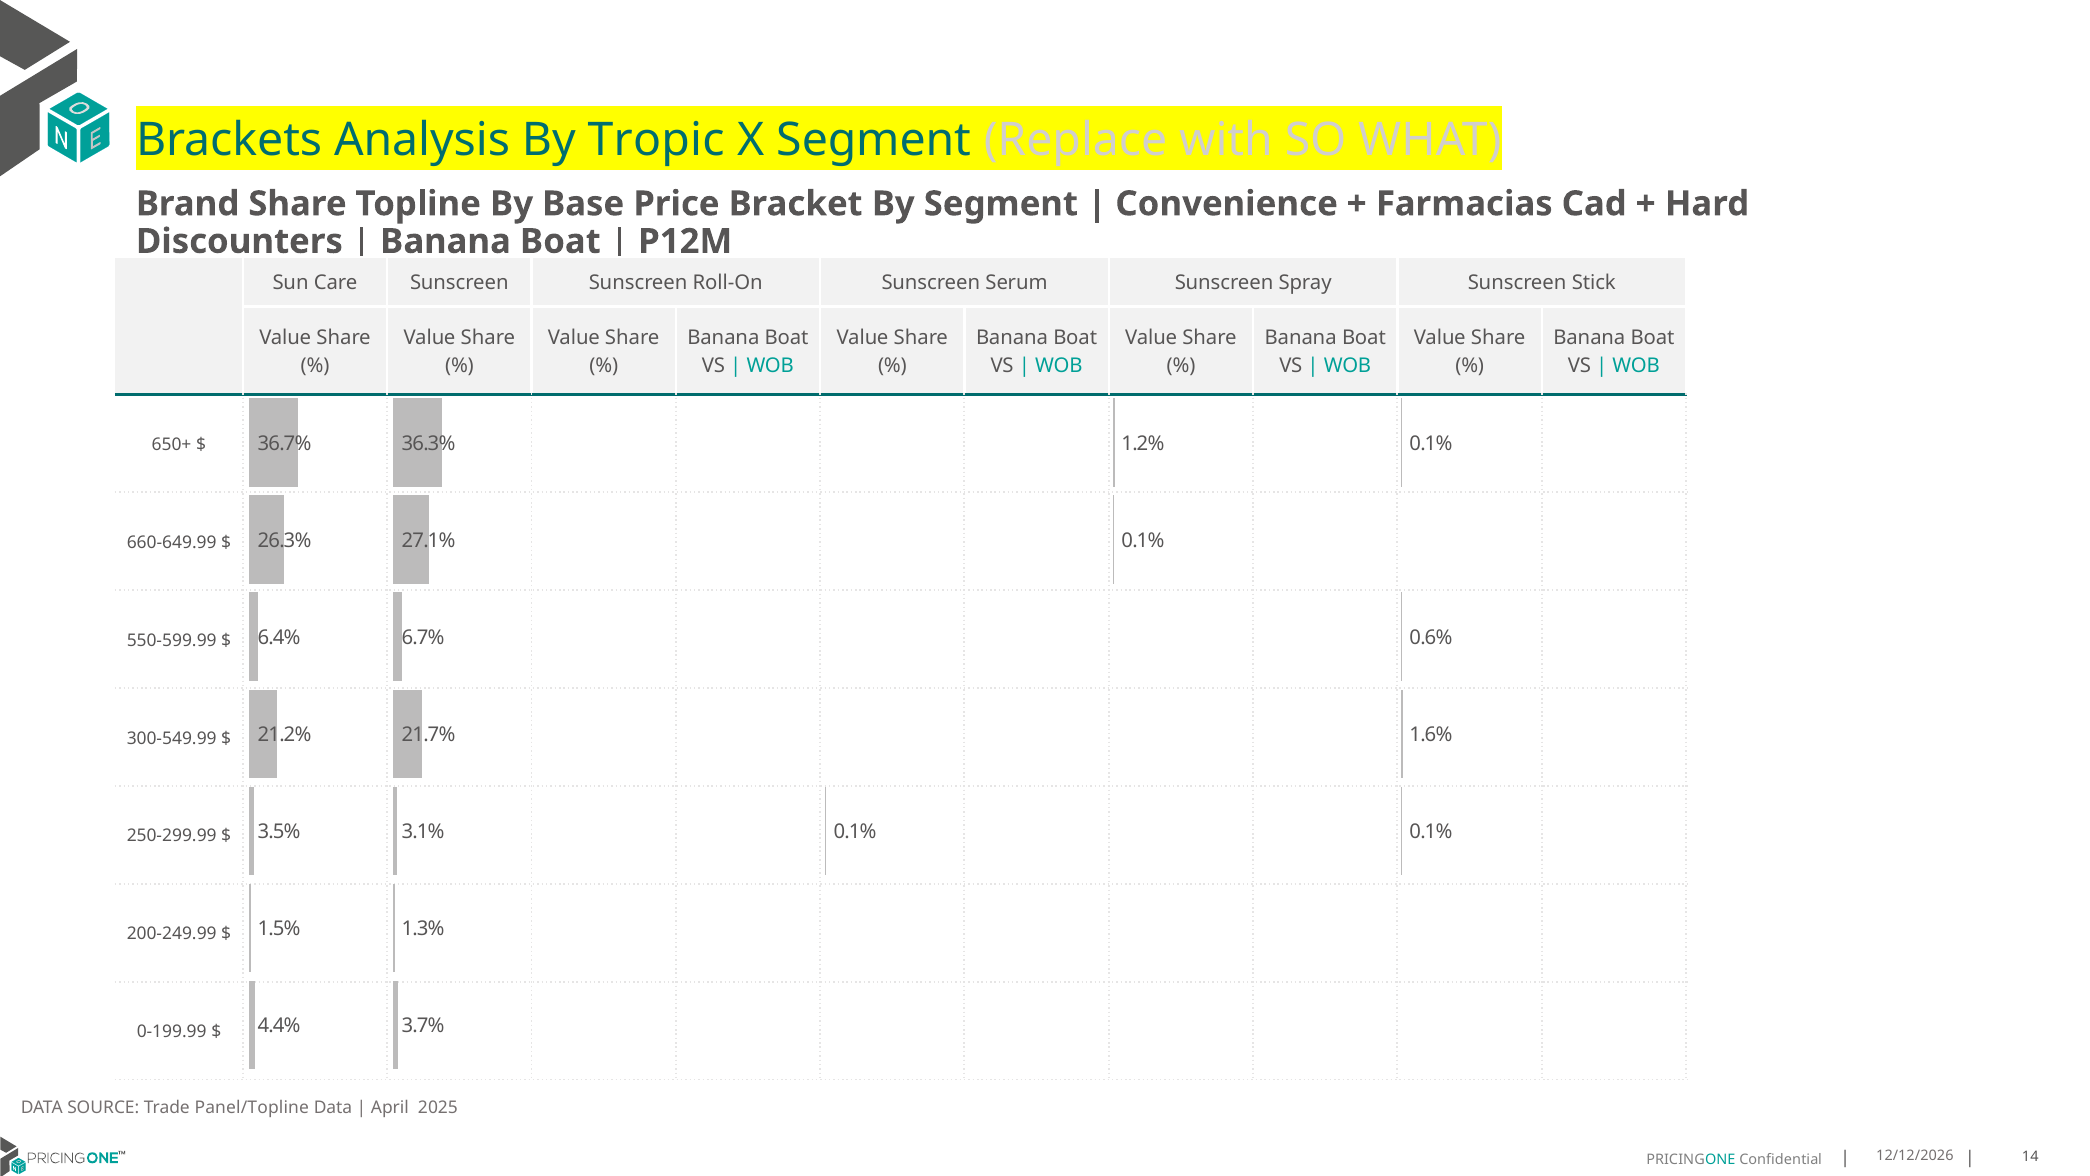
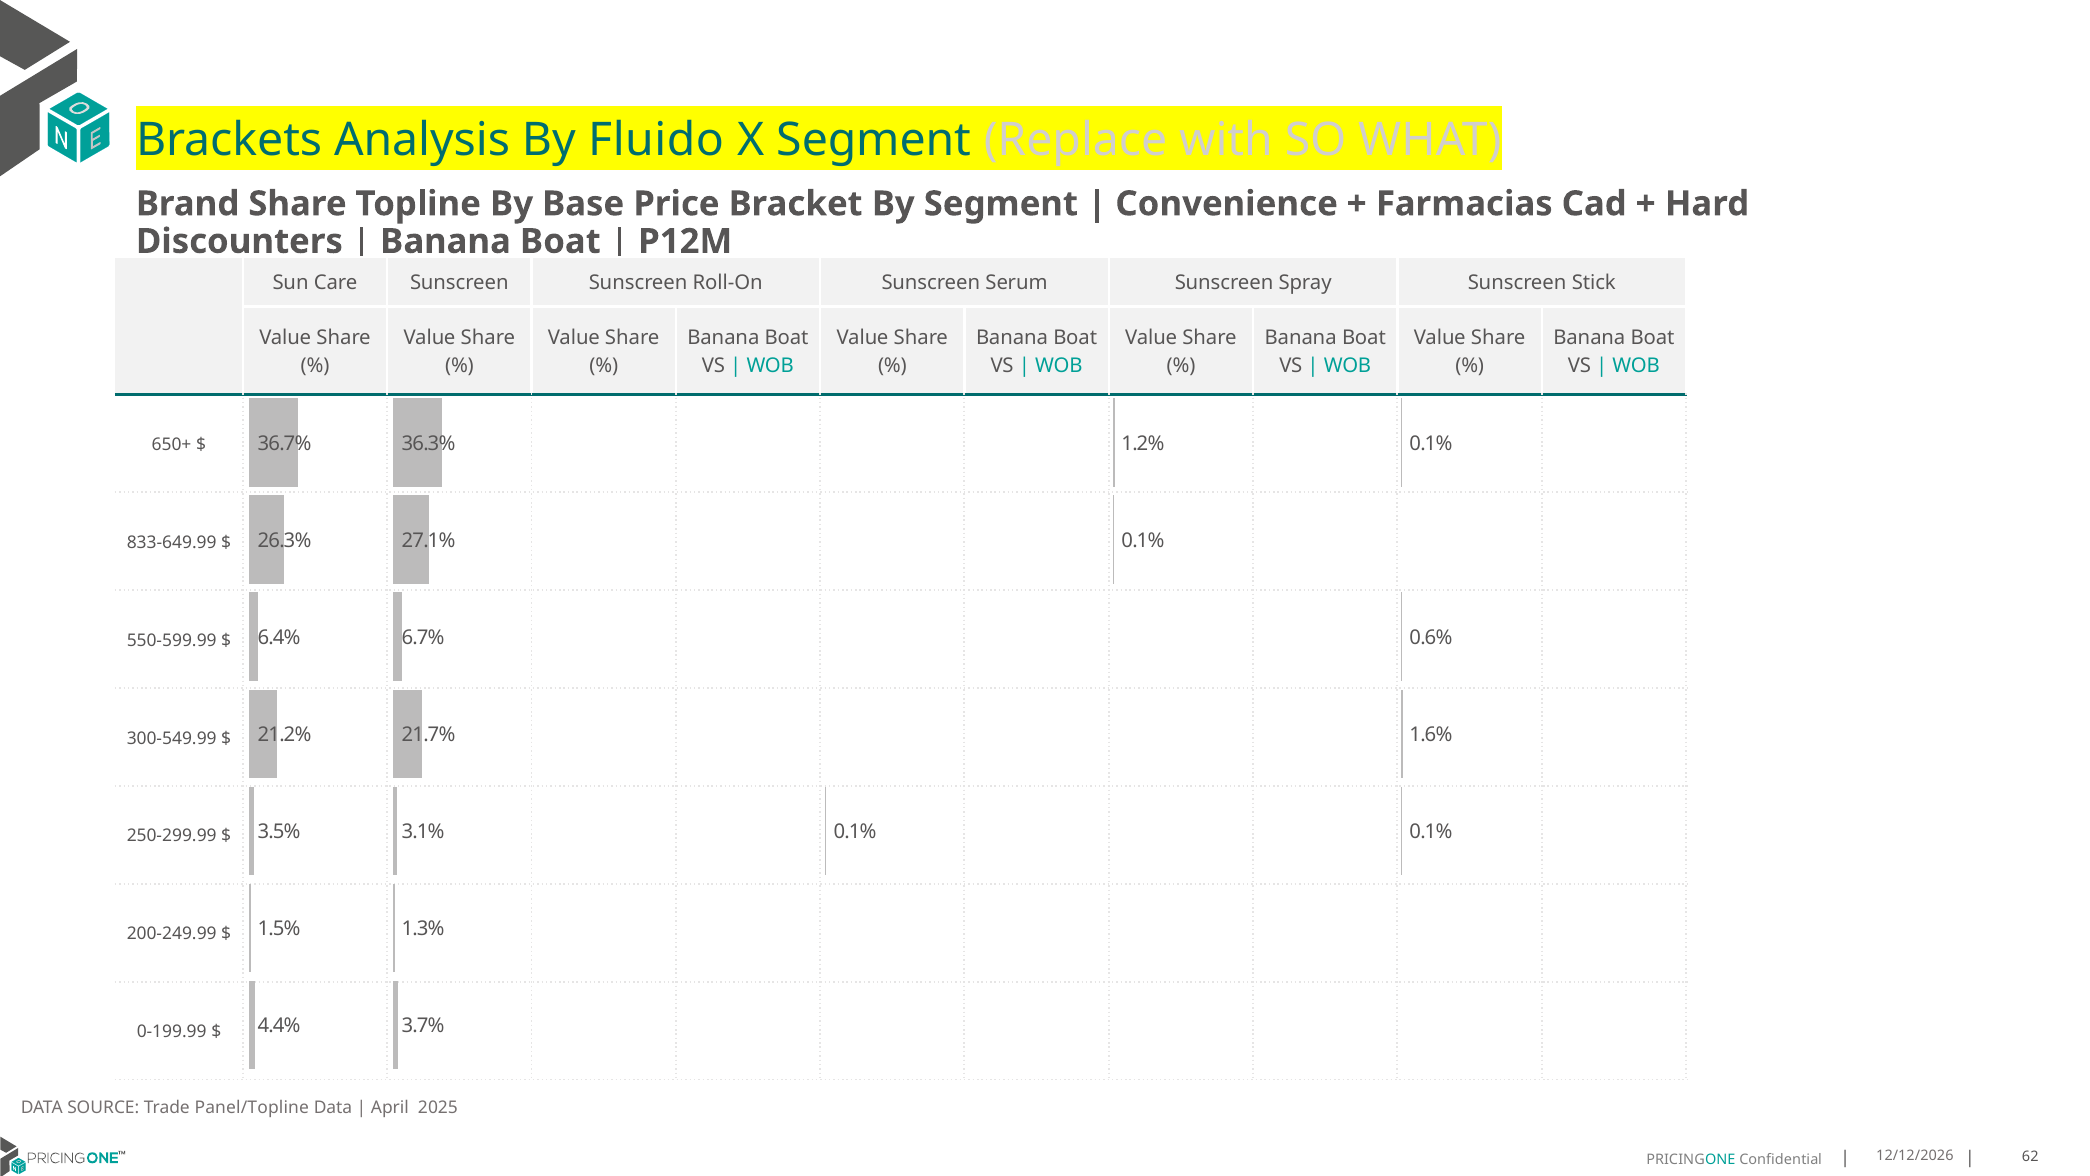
Tropic: Tropic -> Fluido (656, 140)
660-649.99: 660-649.99 -> 833-649.99 (172, 542)
14: 14 -> 62 (2030, 1156)
